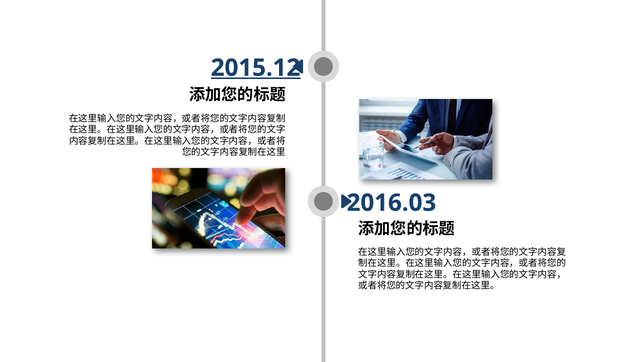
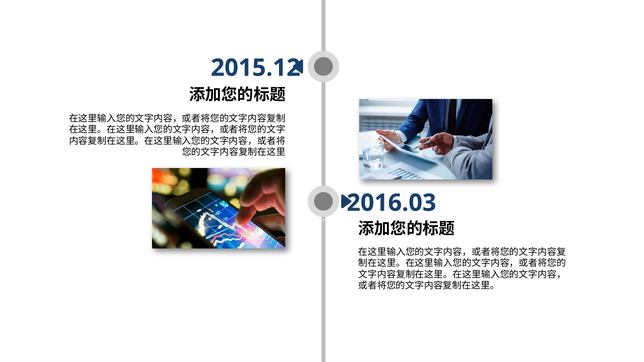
2015.12 underline: present -> none (256, 68)
